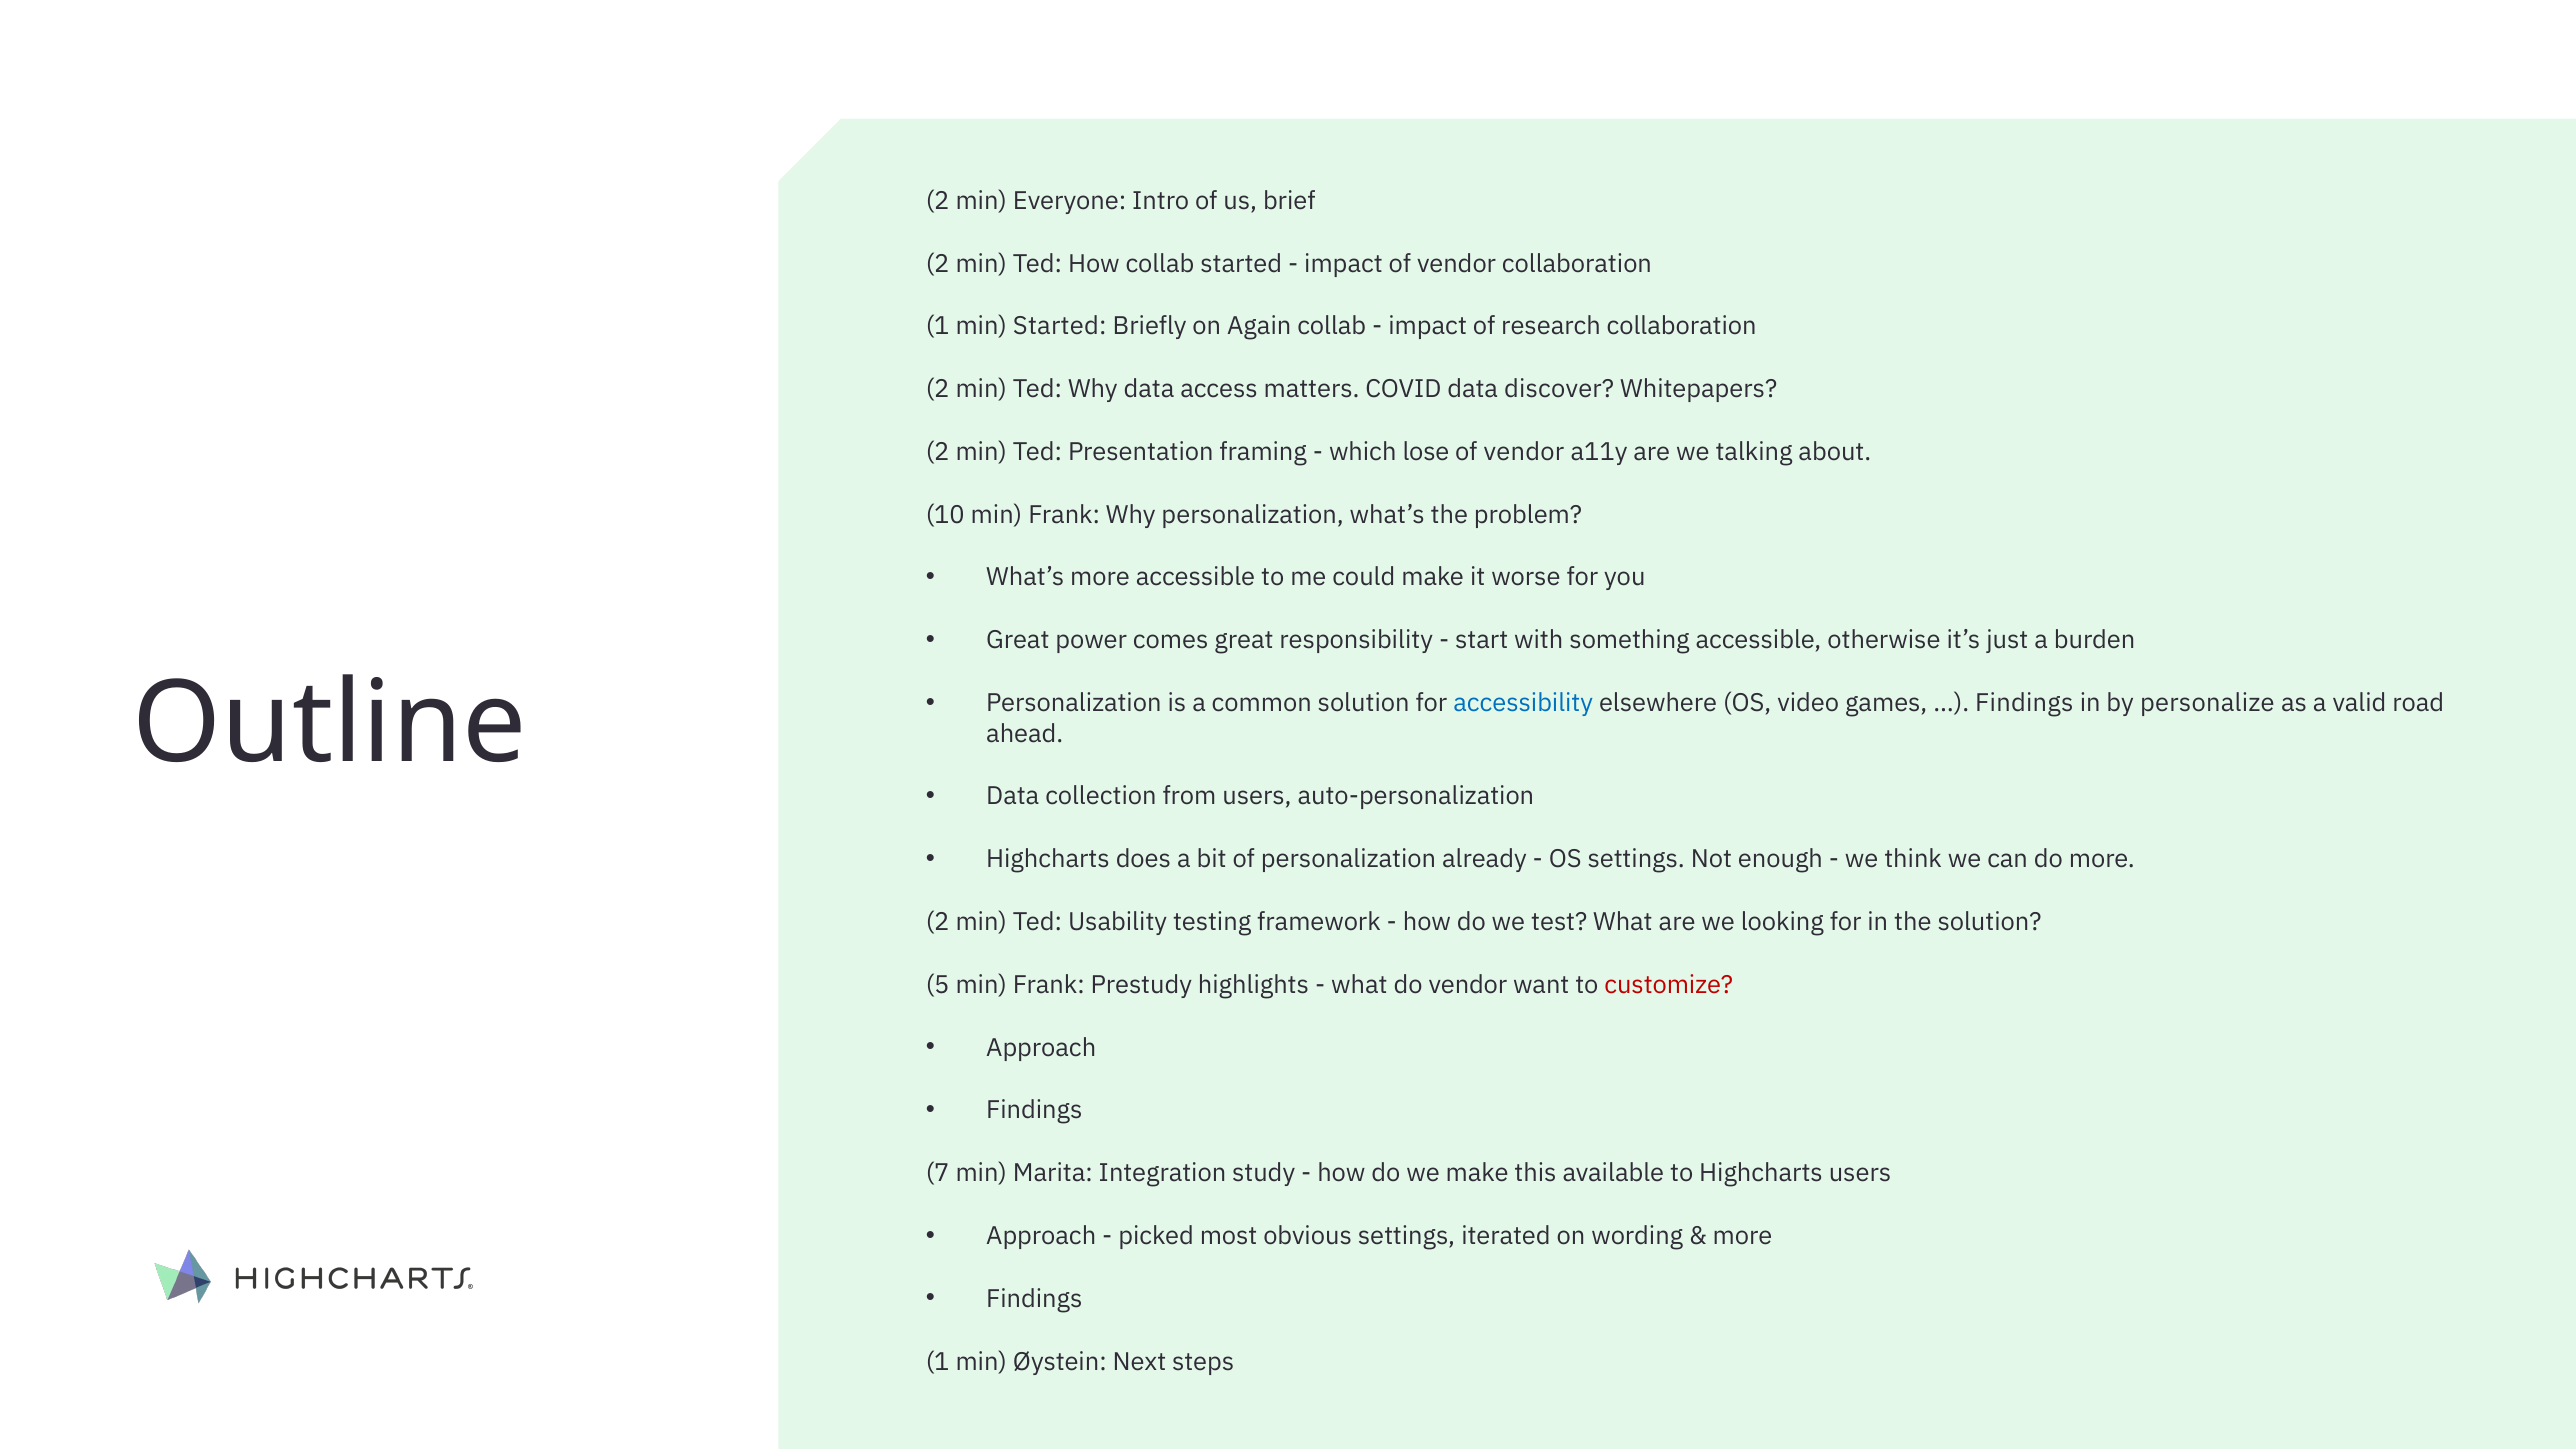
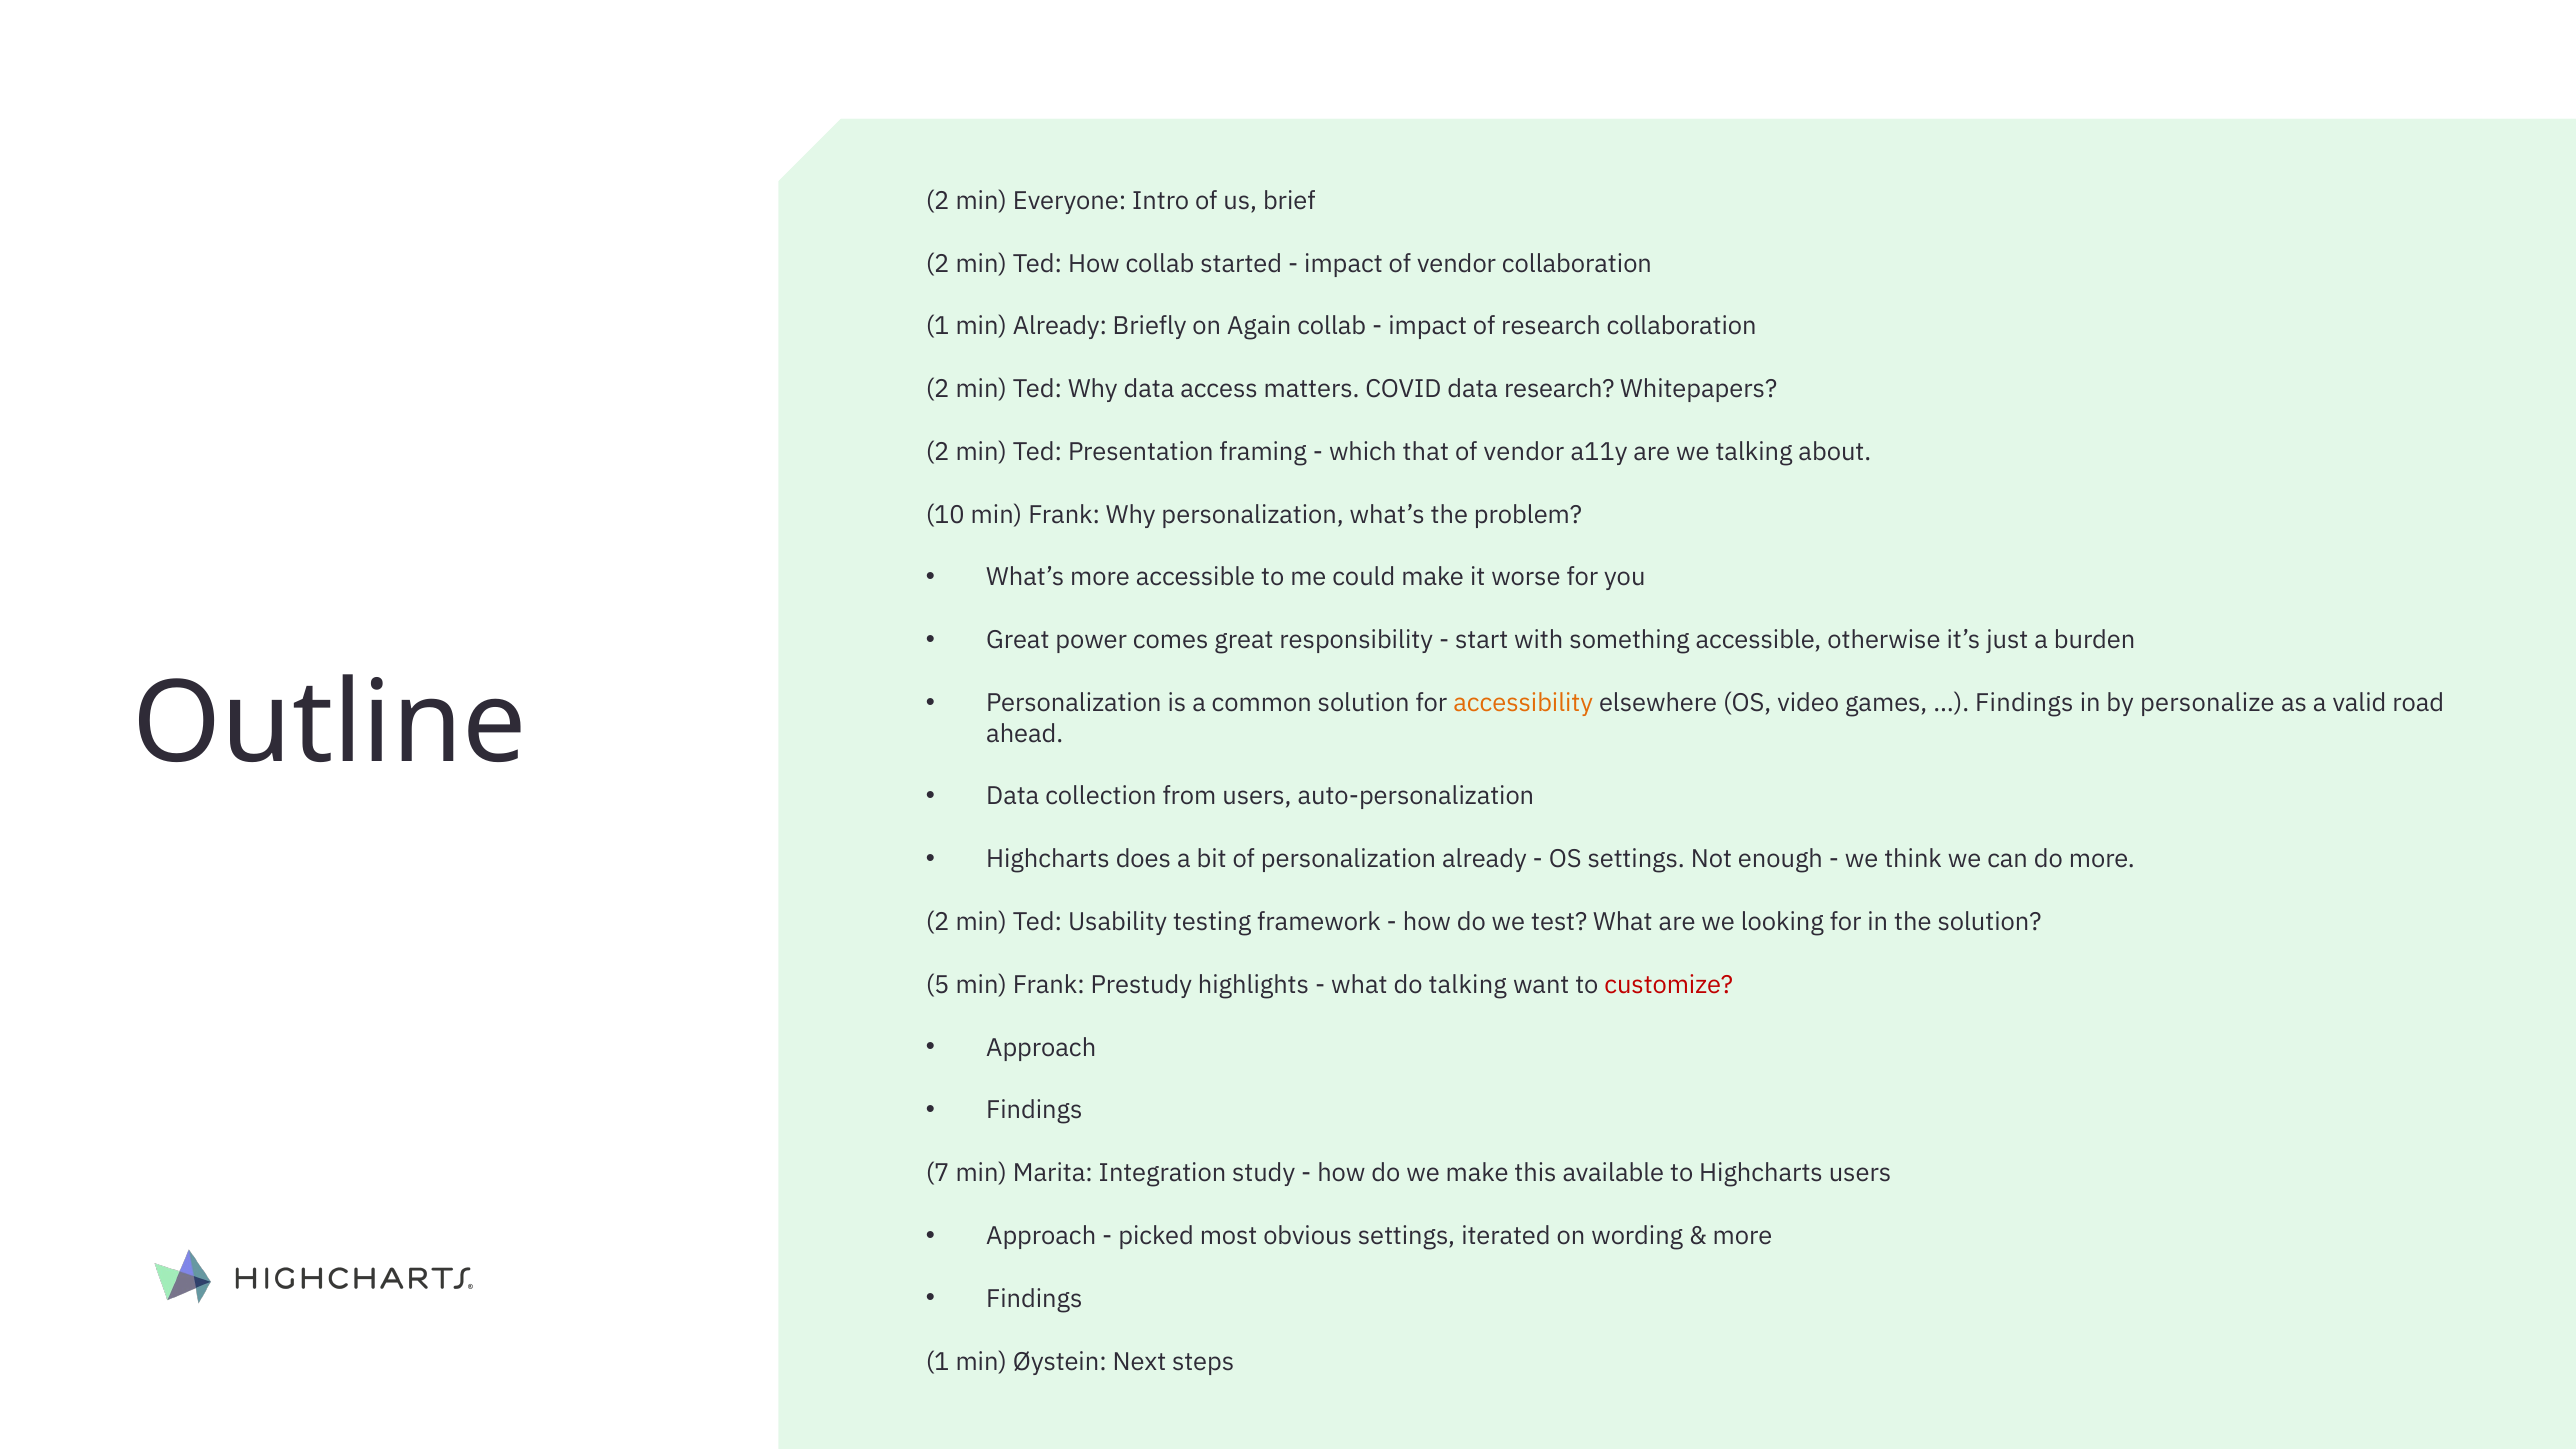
min Started: Started -> Already (1060, 326)
data discover: discover -> research (1559, 389)
lose: lose -> that (1426, 452)
accessibility colour: blue -> orange (1523, 703)
do vendor: vendor -> talking (1468, 985)
